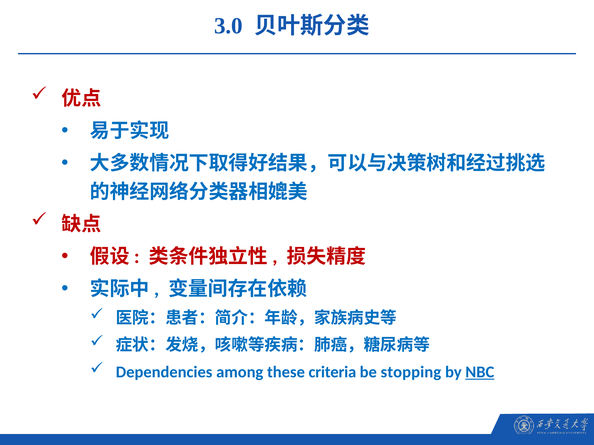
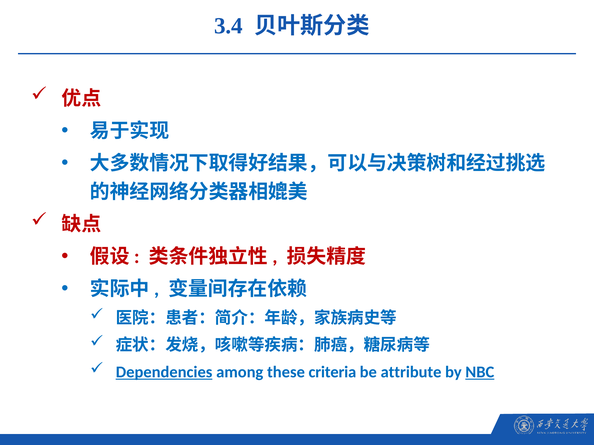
3.0: 3.0 -> 3.4 (228, 26)
Dependencies underline: none -> present (164, 372)
stopping: stopping -> attribute (411, 372)
